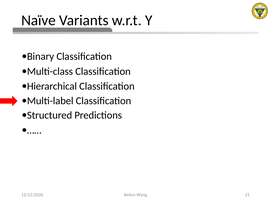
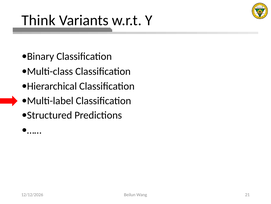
Naïve: Naïve -> Think (38, 20)
